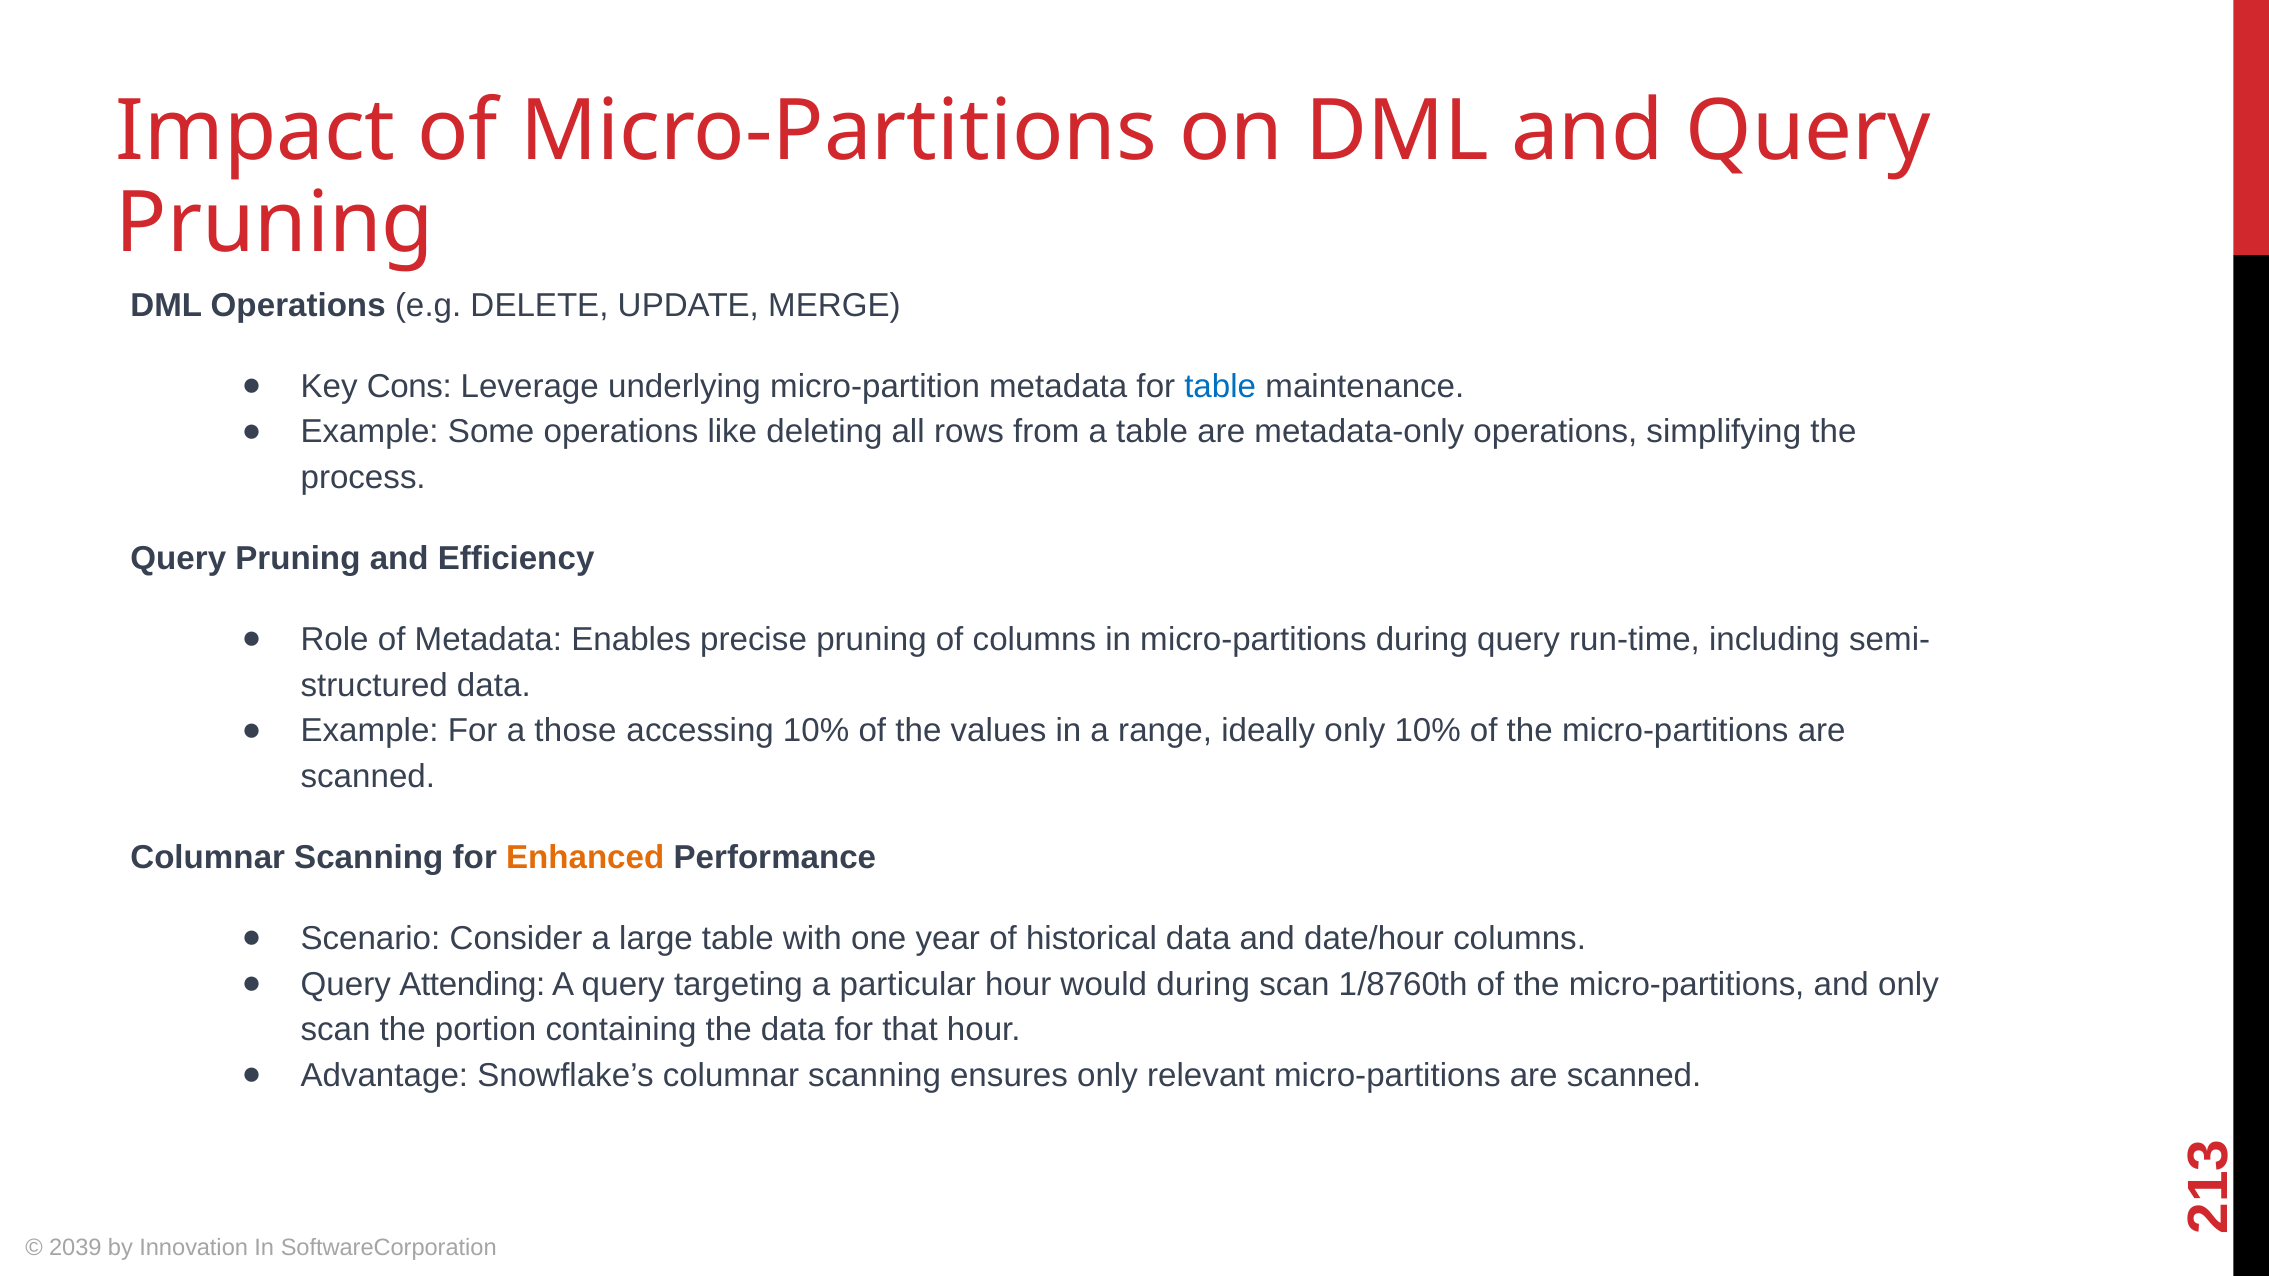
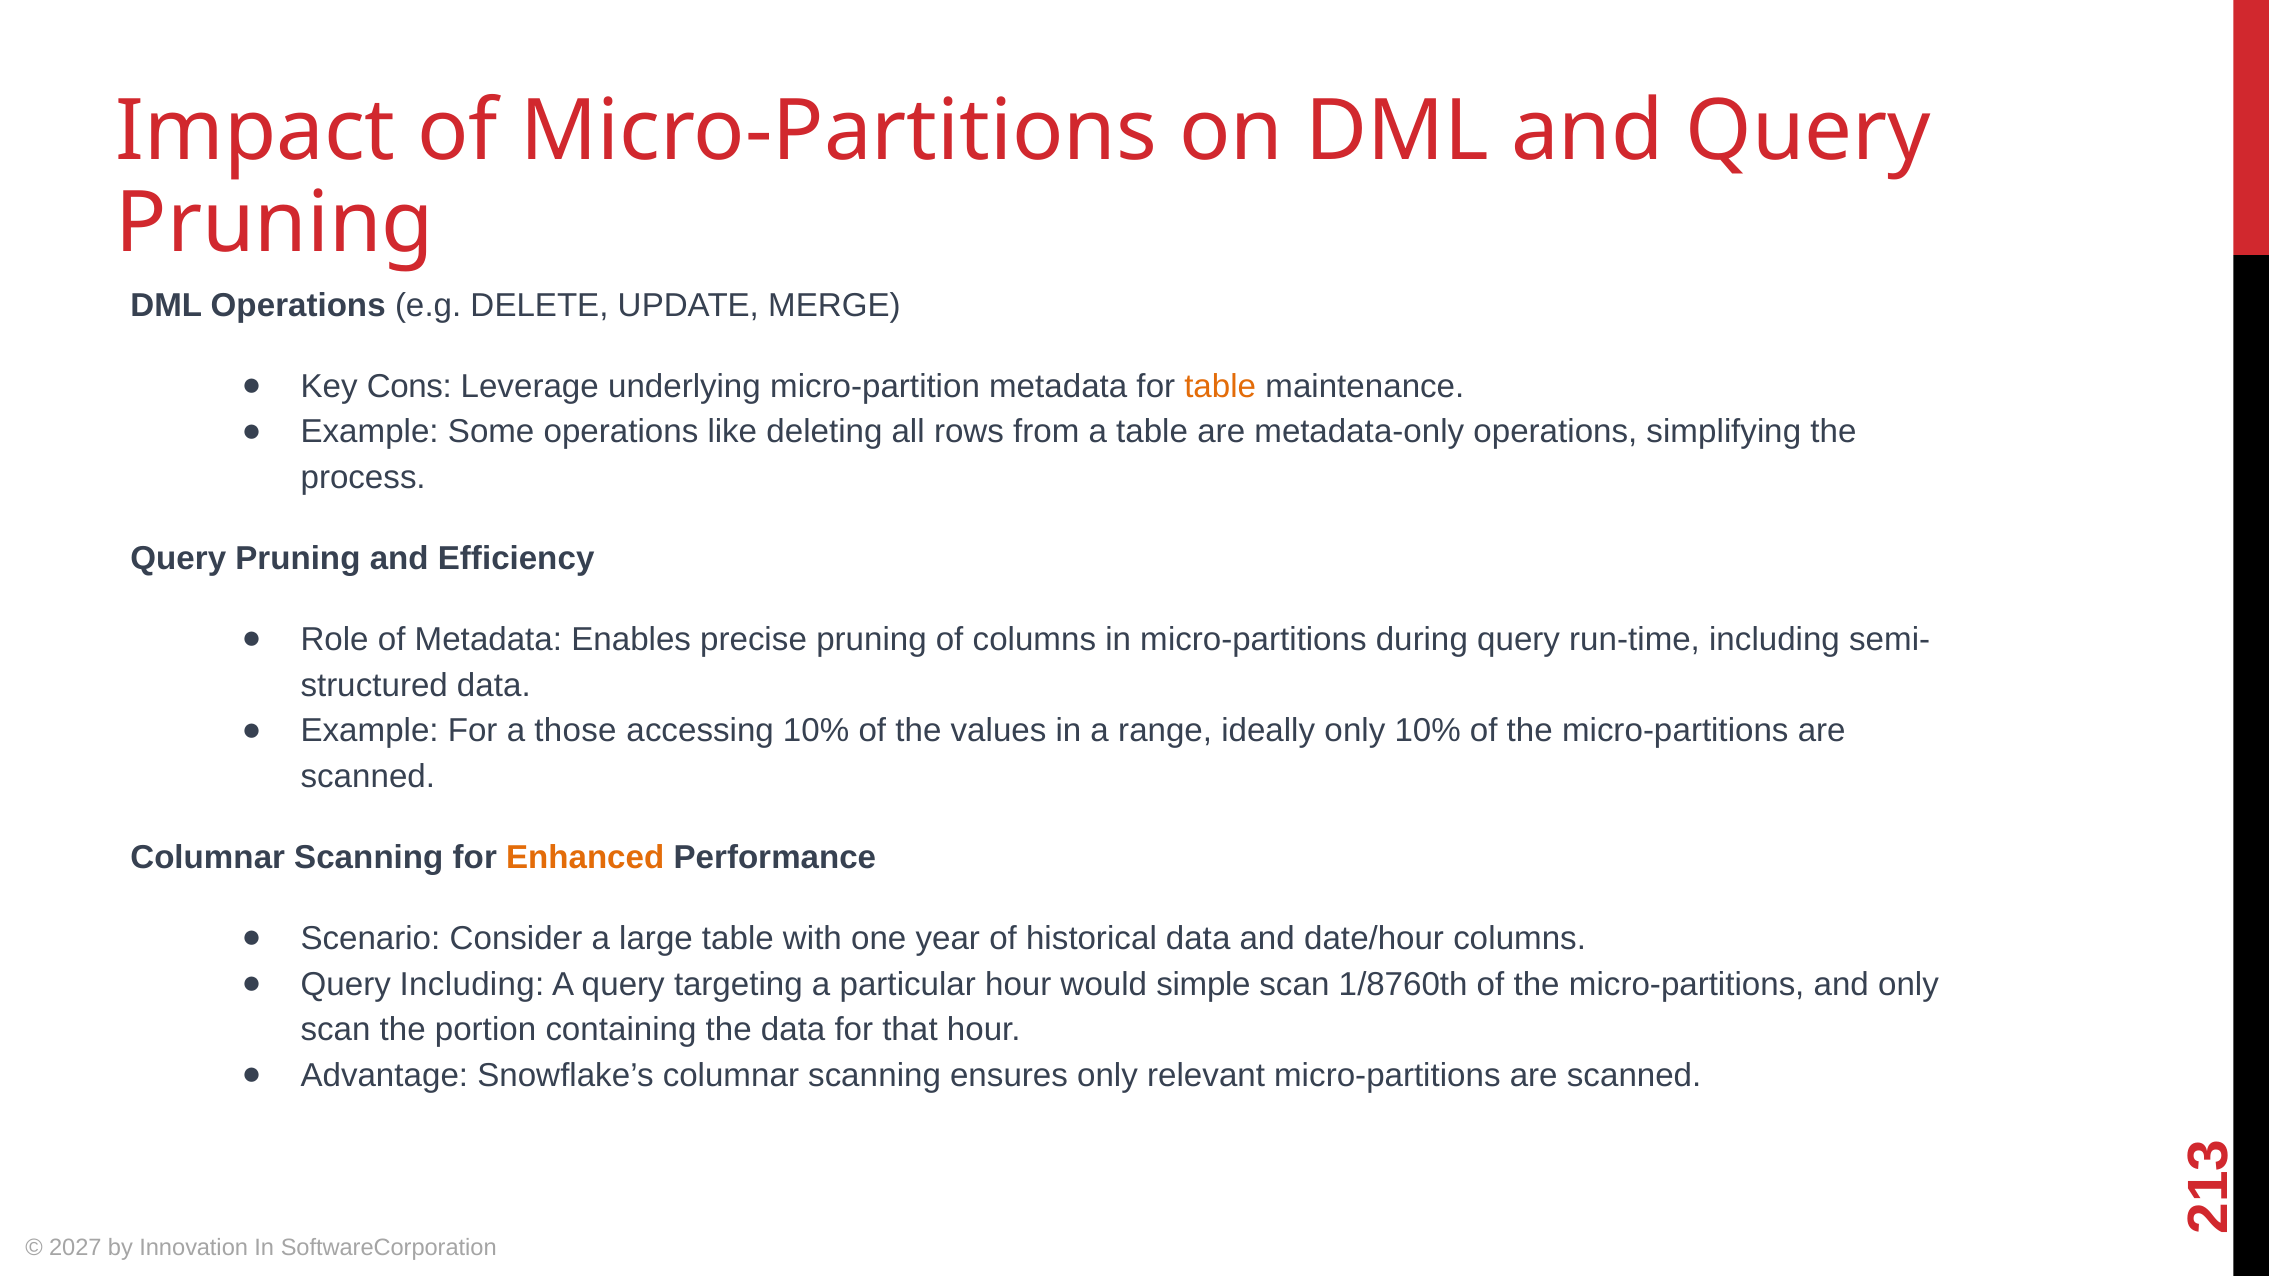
table colour: blue -> orange (1220, 386)
Query Attending: Attending -> Including (472, 984)
would during: during -> simple (1204, 984)
2039: 2039 -> 2027 (75, 1248)
